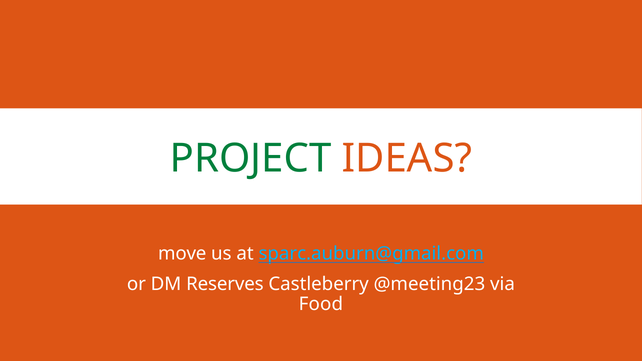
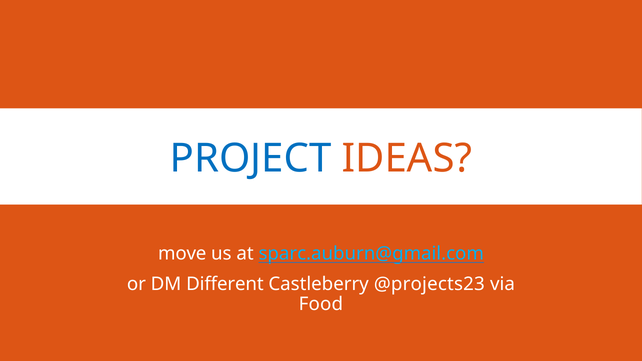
PROJECT colour: green -> blue (251, 158)
Reserves: Reserves -> Different (225, 284)
@meeting23: @meeting23 -> @projects23 (429, 284)
